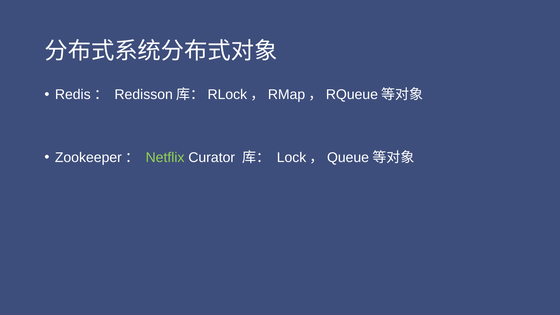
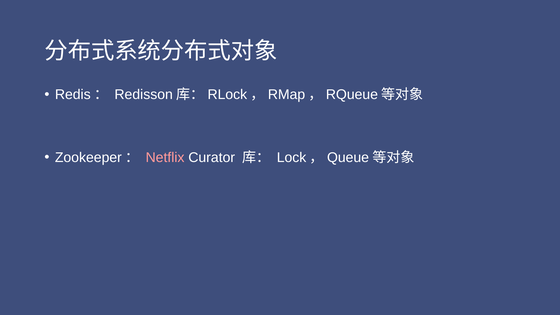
Netflix colour: light green -> pink (165, 158)
